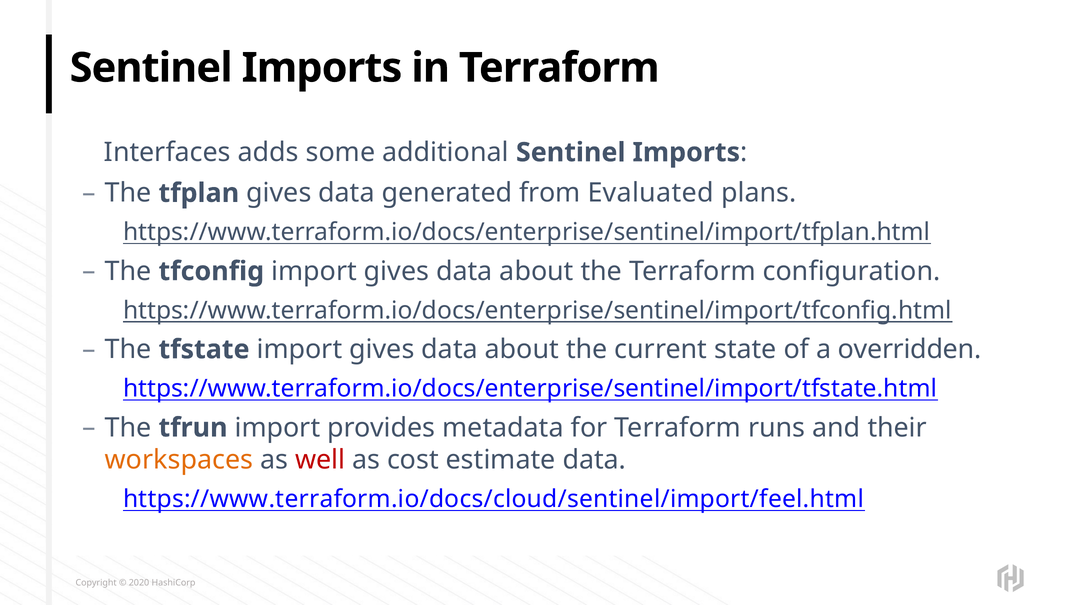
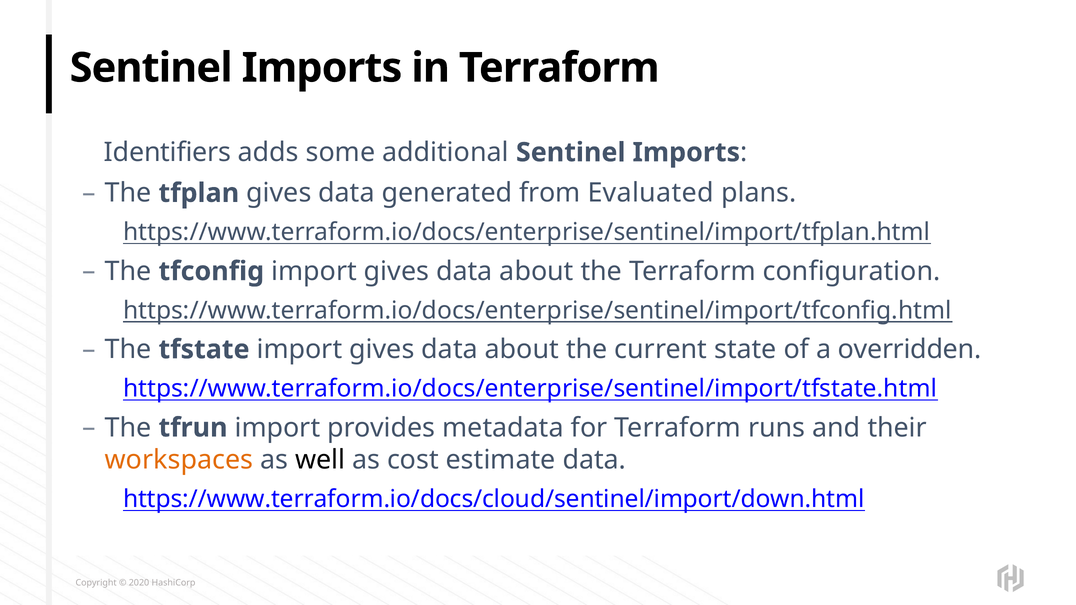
Interfaces: Interfaces -> Identifiers (167, 152)
well colour: red -> black (320, 460)
https://www.terraform.io/docs/cloud/sentinel/import/feel.html: https://www.terraform.io/docs/cloud/sentinel/import/feel.html -> https://www.terraform.io/docs/cloud/sentinel/import/down.html (494, 499)
